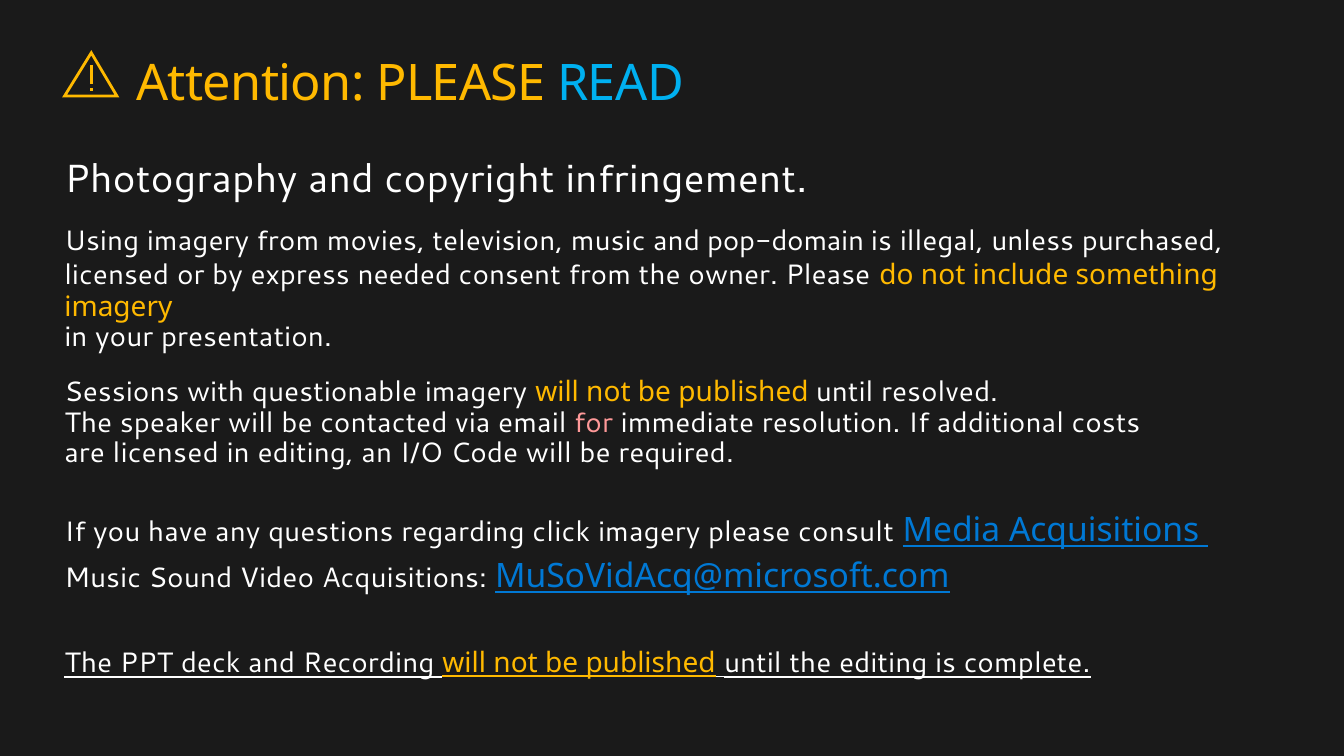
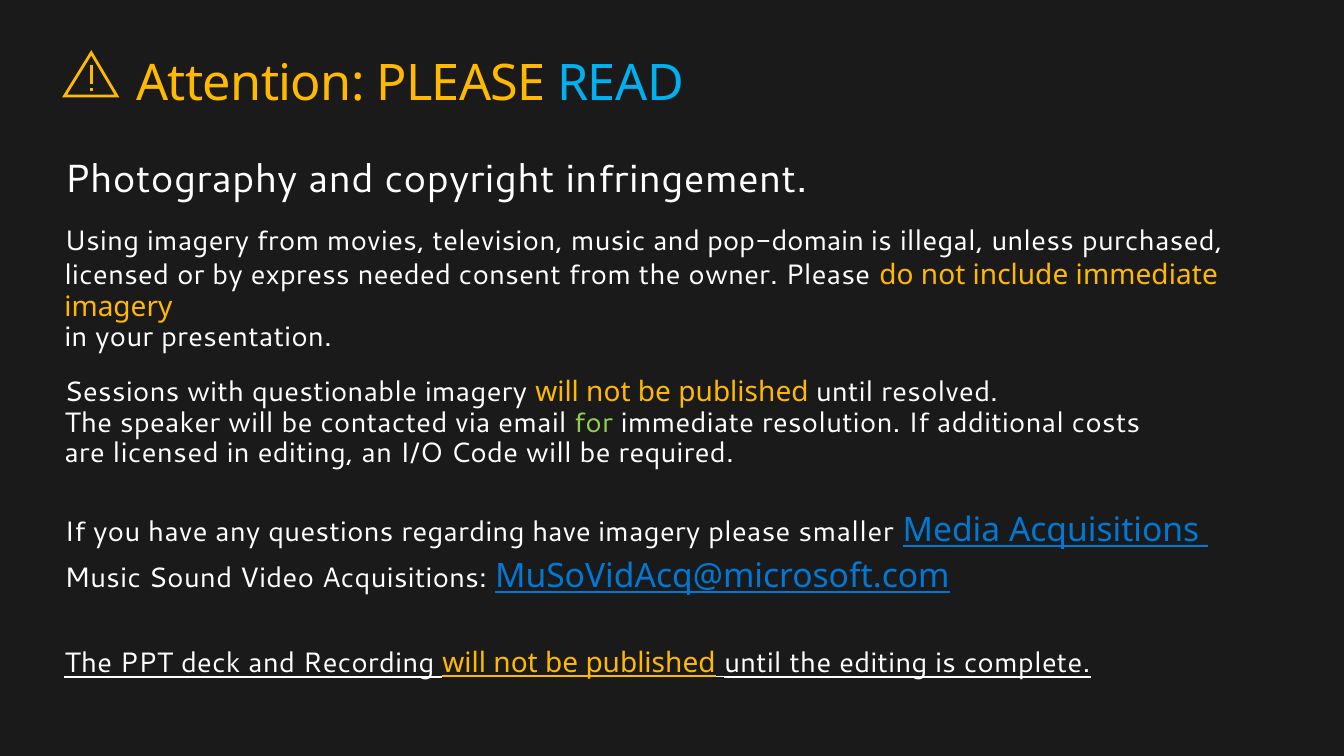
include something: something -> immediate (1147, 276)
for colour: pink -> light green (594, 423)
regarding click: click -> have (562, 532)
consult: consult -> smaller (846, 532)
